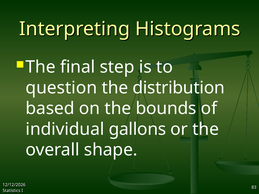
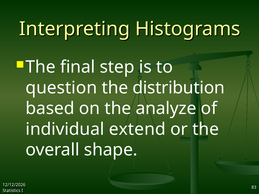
bounds: bounds -> analyze (166, 109)
gallons: gallons -> extend (137, 129)
